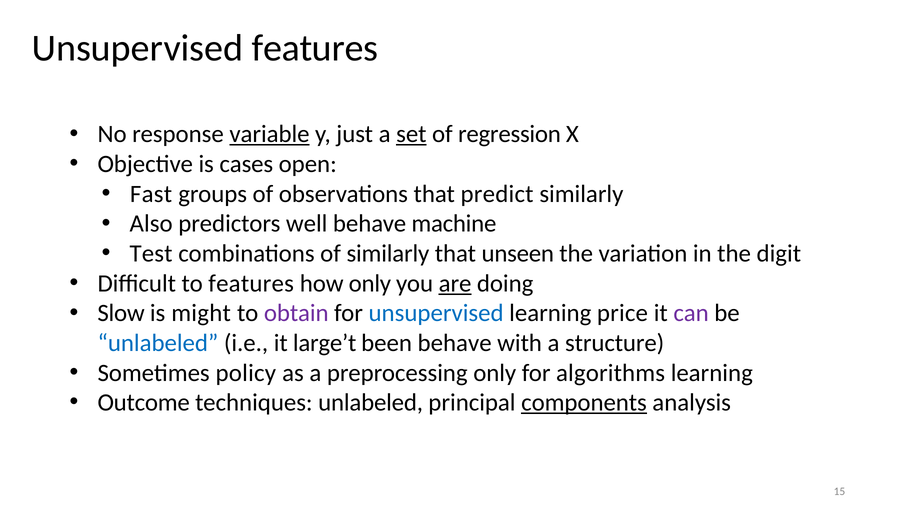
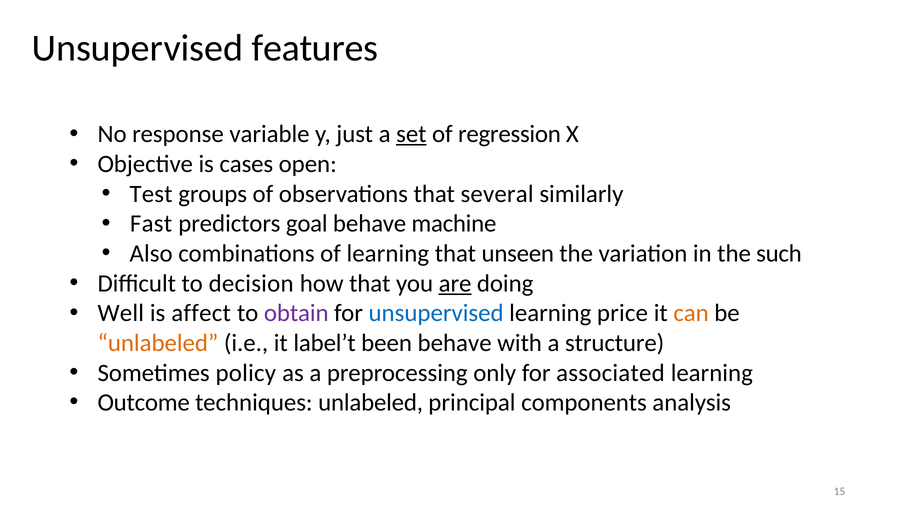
variable underline: present -> none (269, 134)
Fast: Fast -> Test (151, 194)
predict: predict -> several (497, 194)
Also: Also -> Fast (151, 224)
well: well -> goal (307, 224)
Test: Test -> Also (151, 253)
of similarly: similarly -> learning (388, 253)
digit: digit -> such (779, 253)
to features: features -> decision (251, 283)
how only: only -> that (370, 283)
Slow: Slow -> Well (121, 313)
might: might -> affect (201, 313)
can colour: purple -> orange (691, 313)
unlabeled colour: blue -> orange (158, 343)
large’t: large’t -> label’t (325, 343)
algorithms: algorithms -> associated (610, 373)
components underline: present -> none (584, 402)
